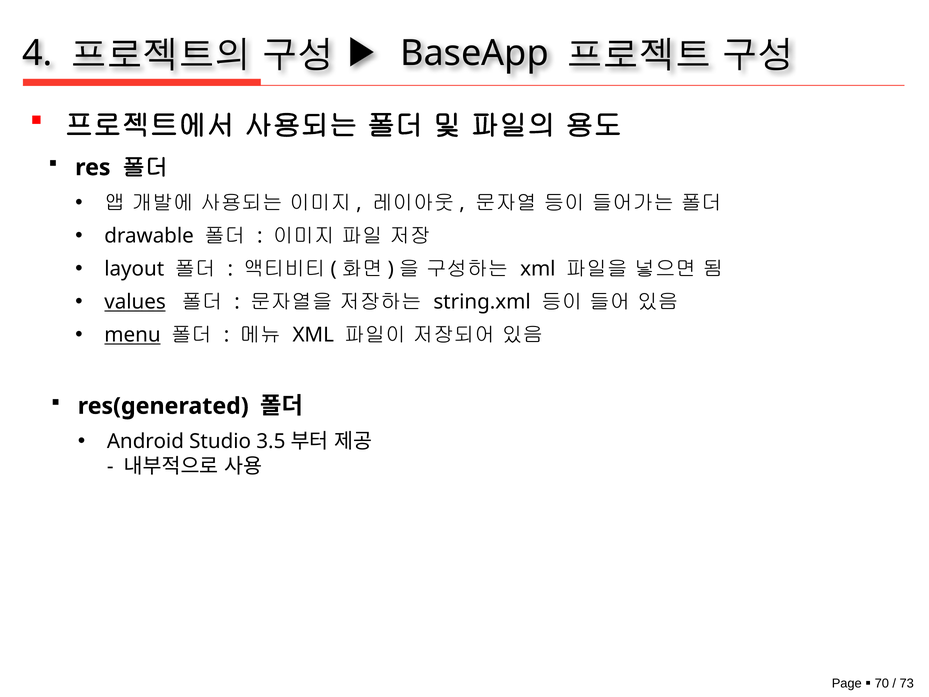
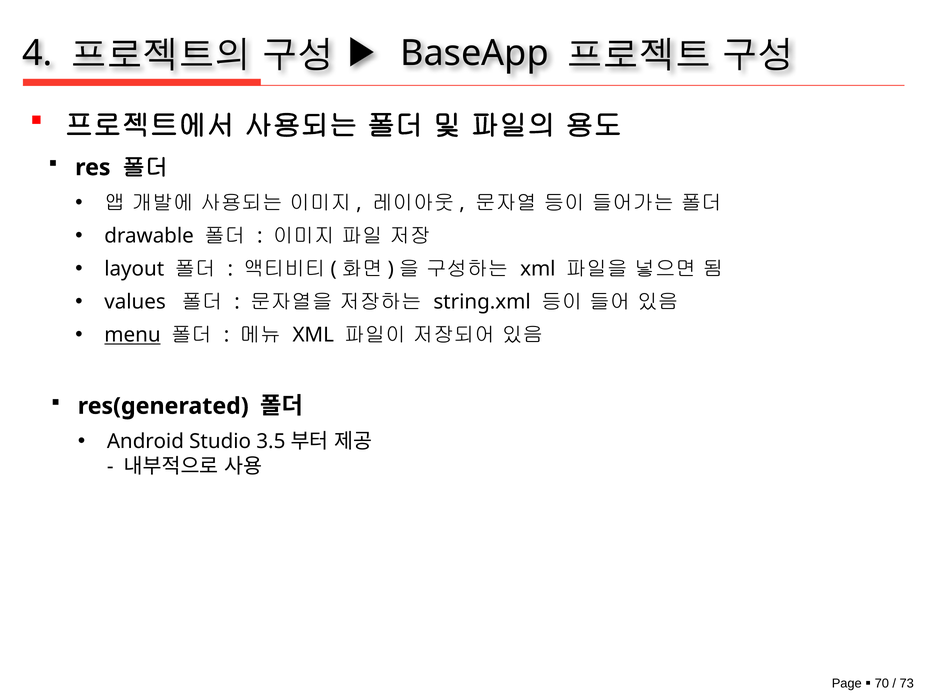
values underline: present -> none (135, 302)
